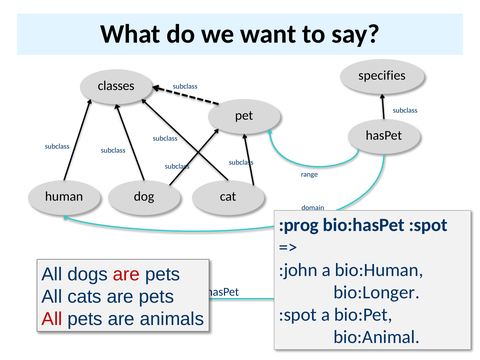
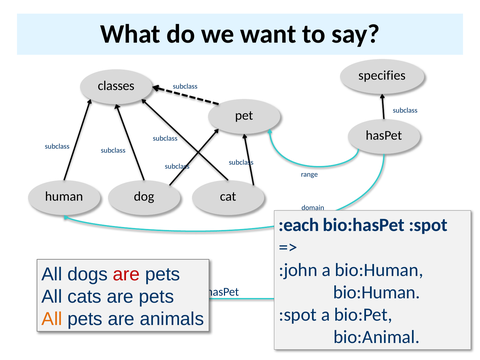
:prog: :prog -> :each (299, 225)
bio:Longer: bio:Longer -> bio:Human (377, 292)
All colour: red -> orange (52, 319)
